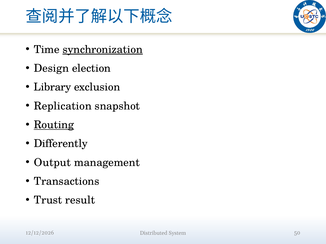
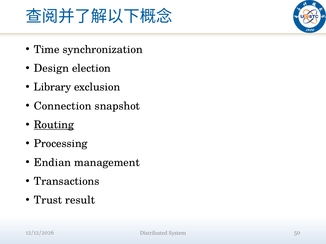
synchronization underline: present -> none (103, 50)
Replication: Replication -> Connection (63, 106)
Differently: Differently -> Processing (61, 144)
Output: Output -> Endian (52, 163)
